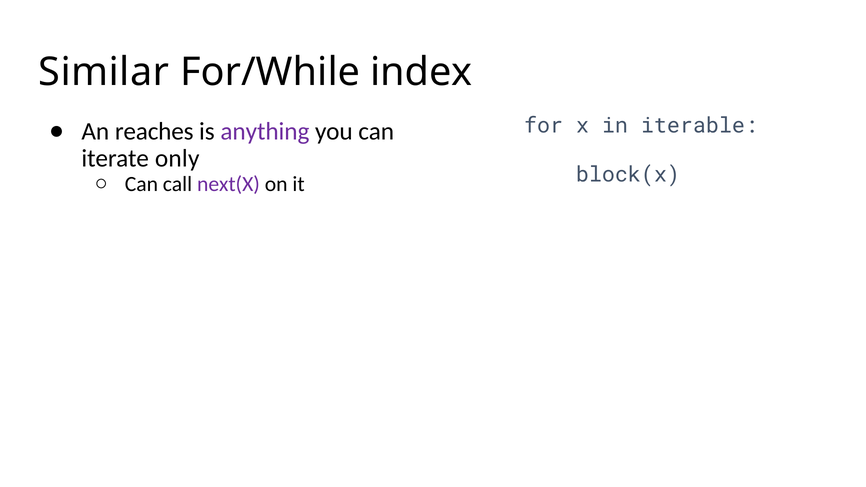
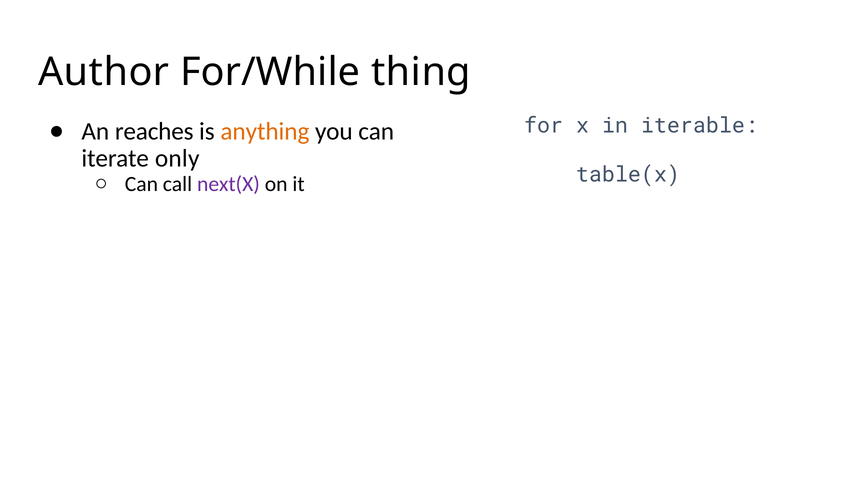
Similar: Similar -> Author (104, 72)
index: index -> thing (421, 72)
anything colour: purple -> orange (265, 131)
block(x: block(x -> table(x (628, 175)
